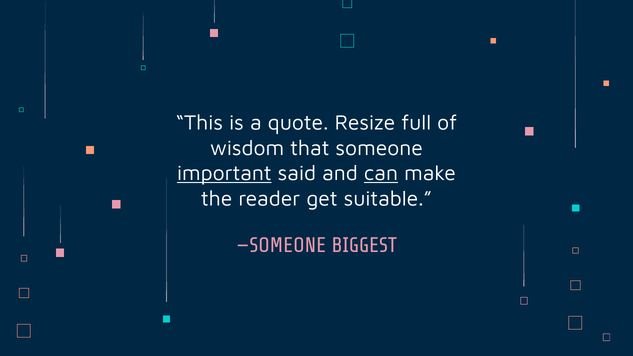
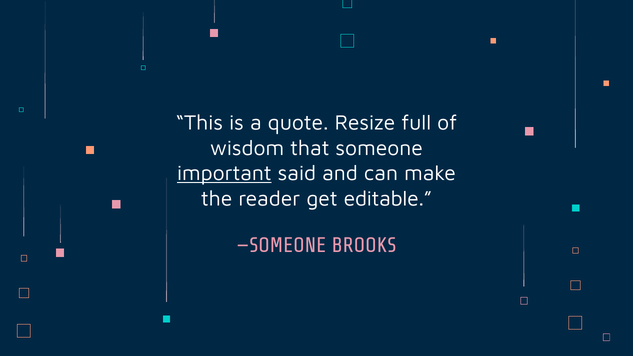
can underline: present -> none (381, 173)
suitable: suitable -> editable (388, 199)
BIGGEST: BIGGEST -> BROOKS (364, 245)
